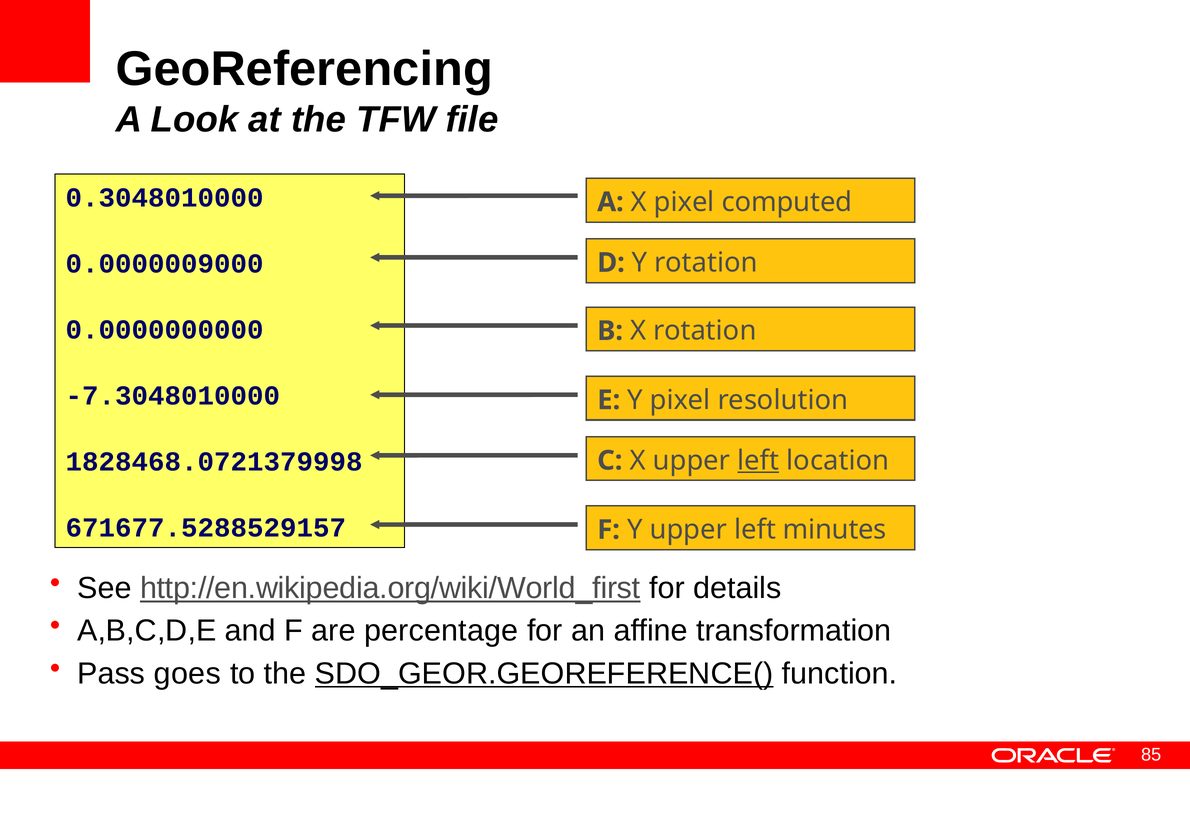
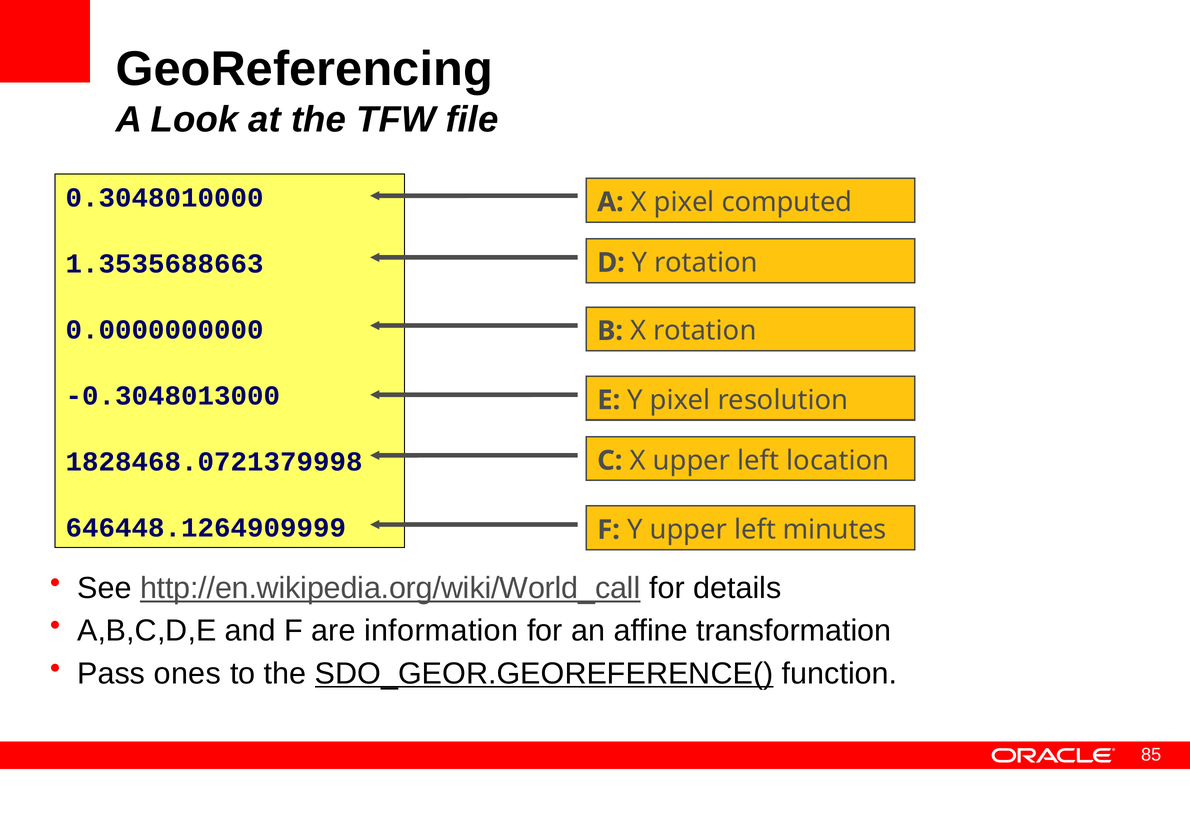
0.0000009000: 0.0000009000 -> 1.3535688663 (165, 264)
-7.3048010000: -7.3048010000 -> -0.3048013000 (173, 396)
left underline: present -> none (758, 460)
671677.5288529157: 671677.5288529157 -> 646448.1264909999 (206, 527)
http://en.wikipedia.org/wiki/World_first: http://en.wikipedia.org/wiki/World_first -> http://en.wikipedia.org/wiki/World_call (390, 588)
percentage: percentage -> information (441, 631)
goes: goes -> ones (187, 673)
